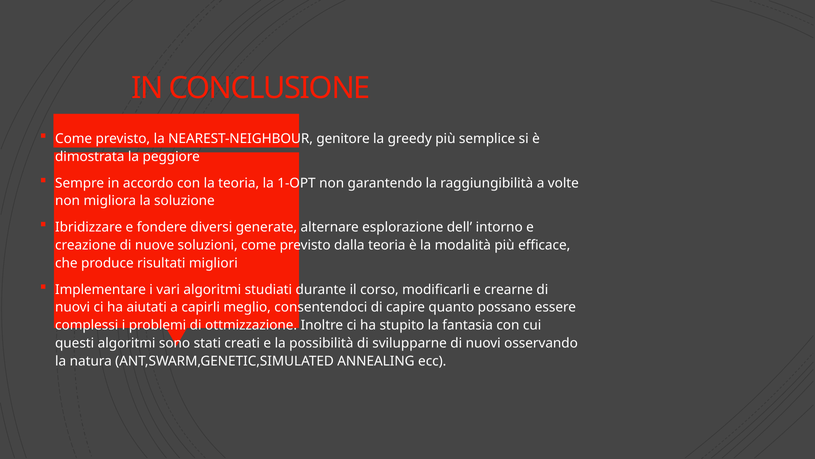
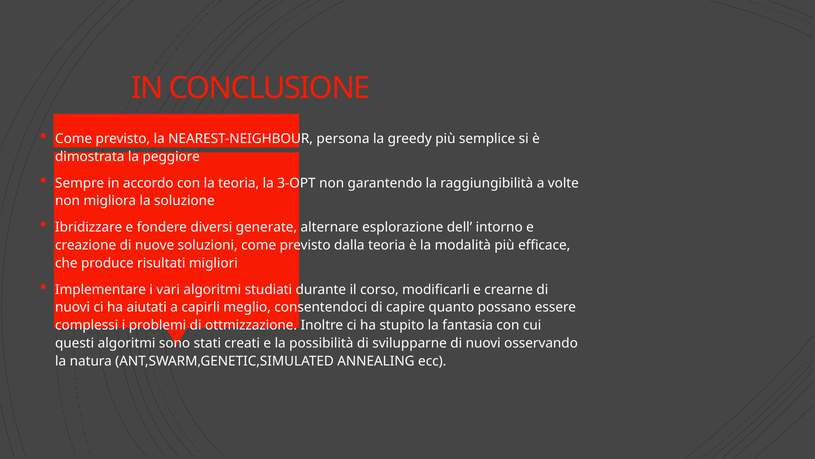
genitore: genitore -> persona (343, 139)
1-OPT: 1-OPT -> 3-OPT (296, 183)
